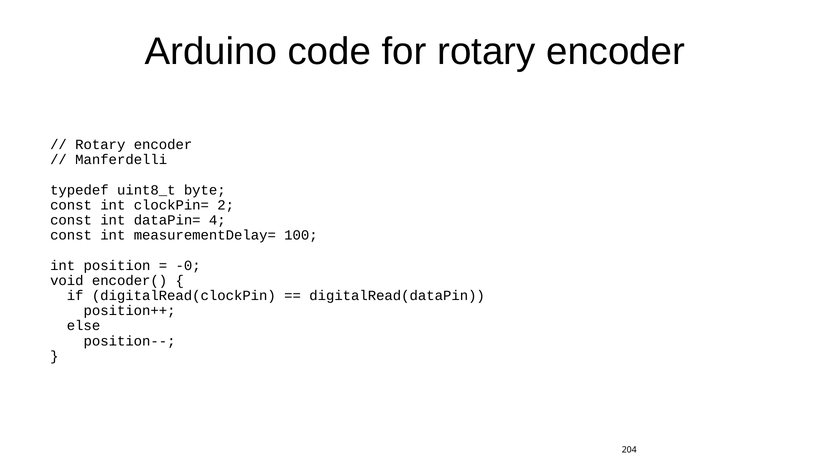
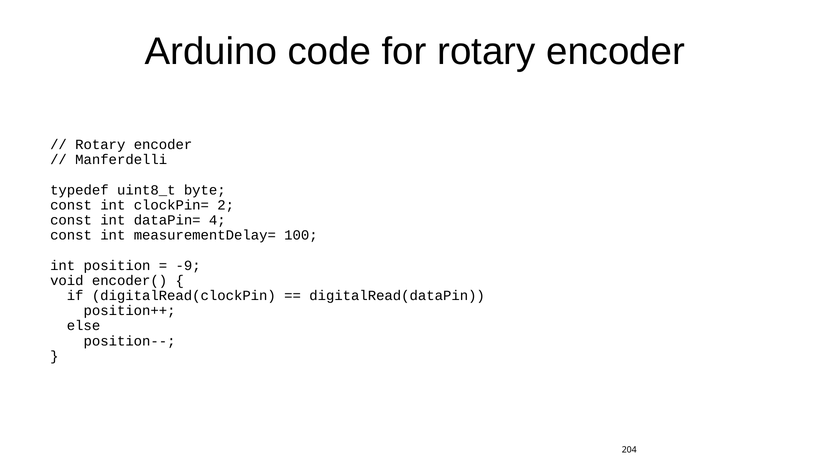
-0: -0 -> -9 (188, 265)
